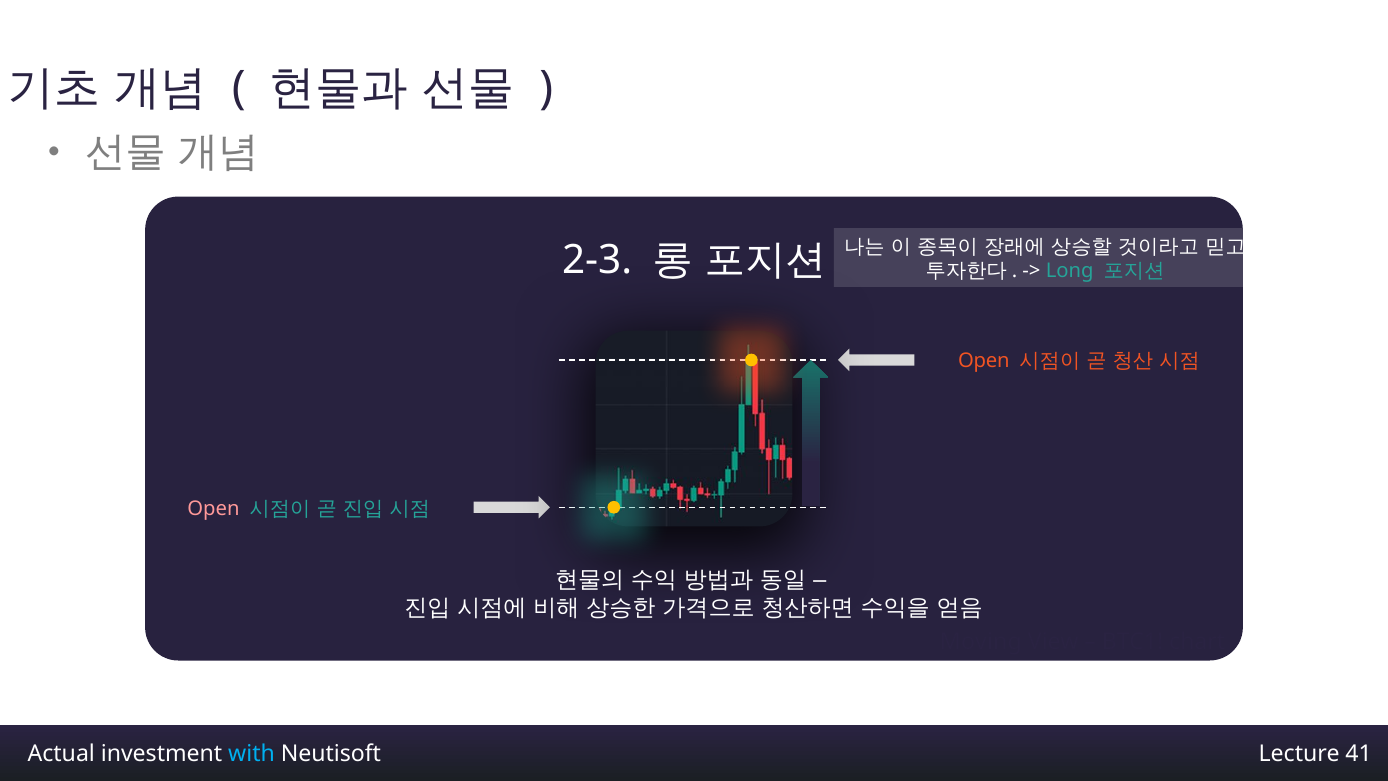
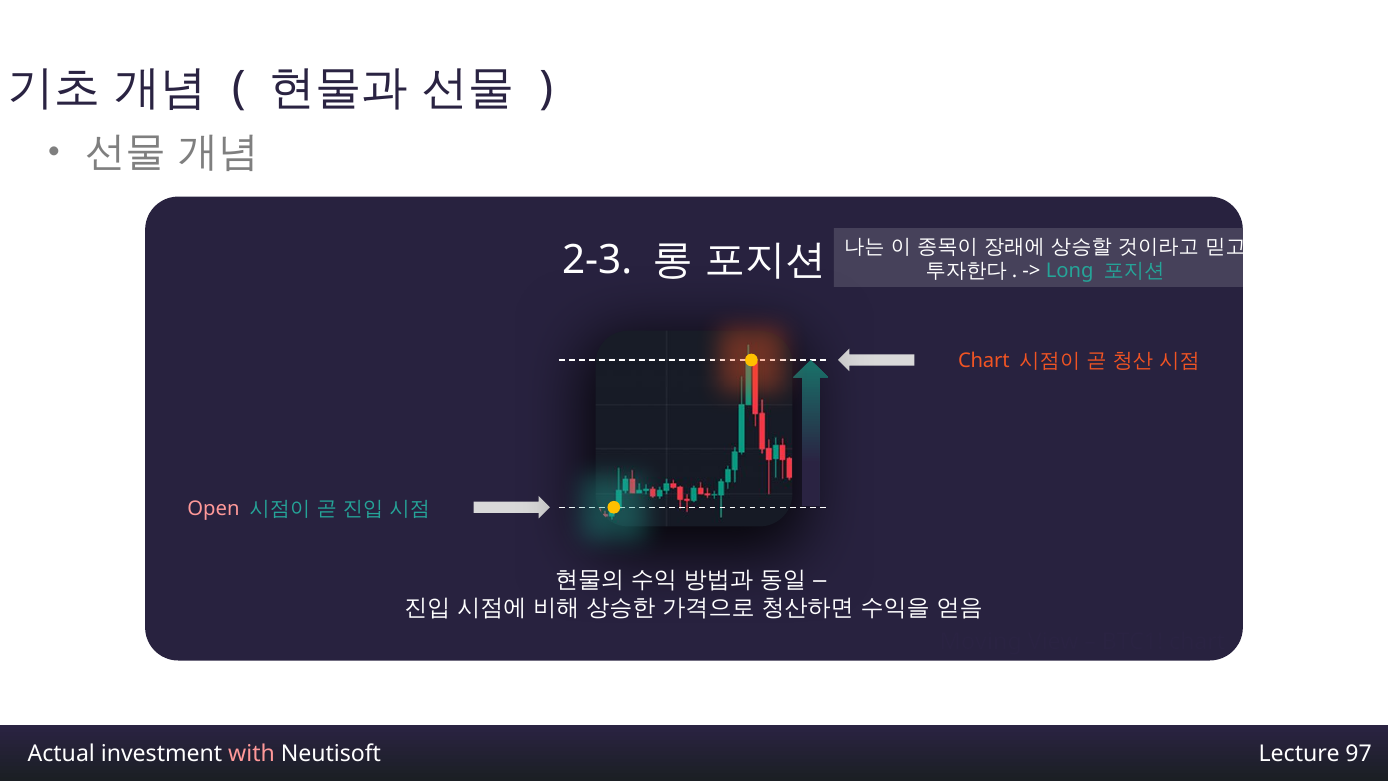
Open: Open -> Chart (984, 361)
with colour: light blue -> pink (252, 754)
41: 41 -> 97 (1359, 754)
